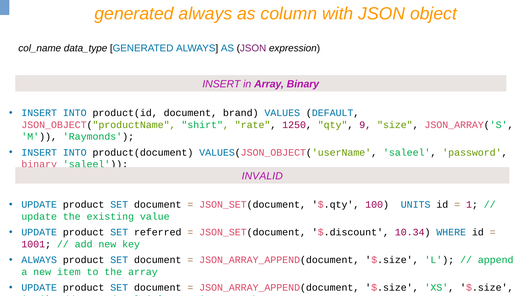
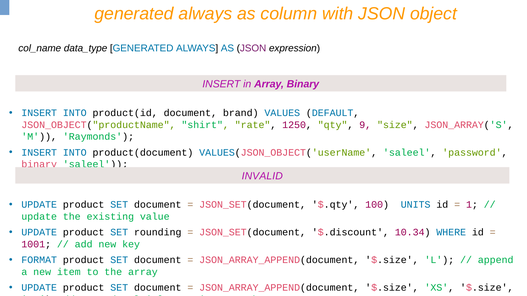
referred: referred -> rounding (158, 233)
ALWAYS: ALWAYS -> FORMAT (39, 260)
